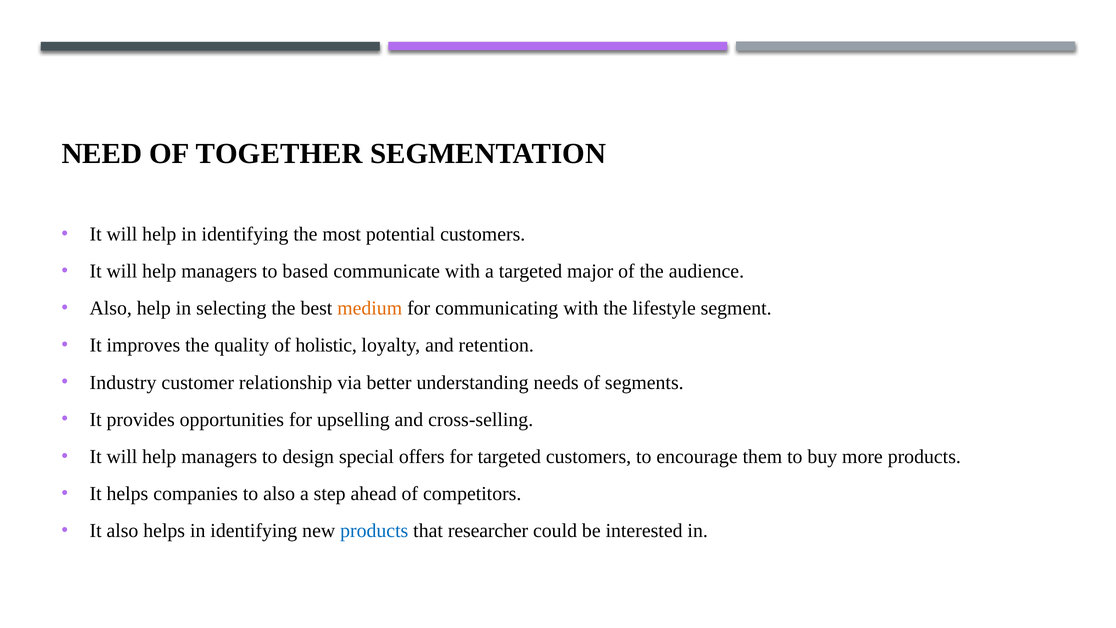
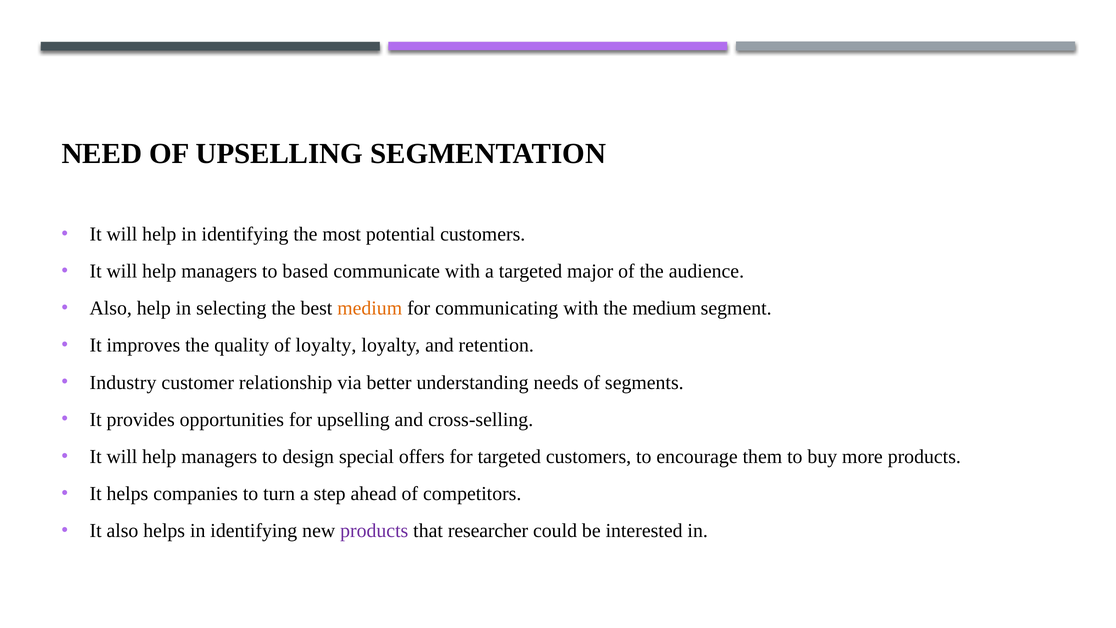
OF TOGETHER: TOGETHER -> UPSELLING (279, 153)
the lifestyle: lifestyle -> medium (664, 308)
of holistic: holistic -> loyalty (326, 345)
to also: also -> turn (279, 494)
products colour: blue -> purple (374, 531)
